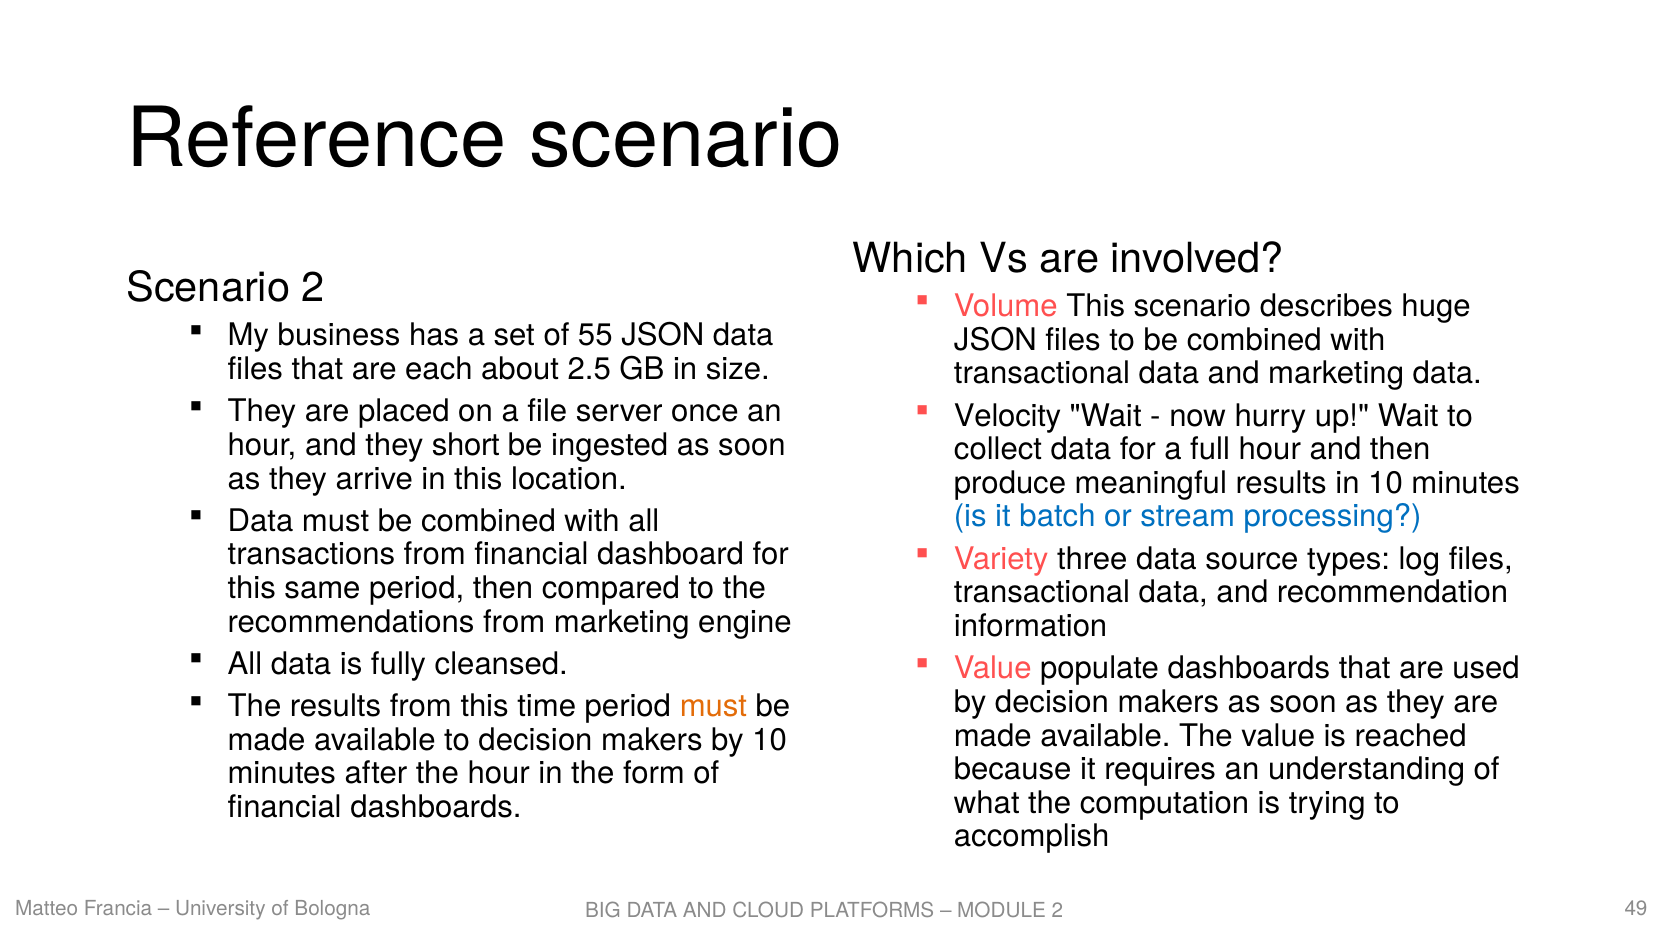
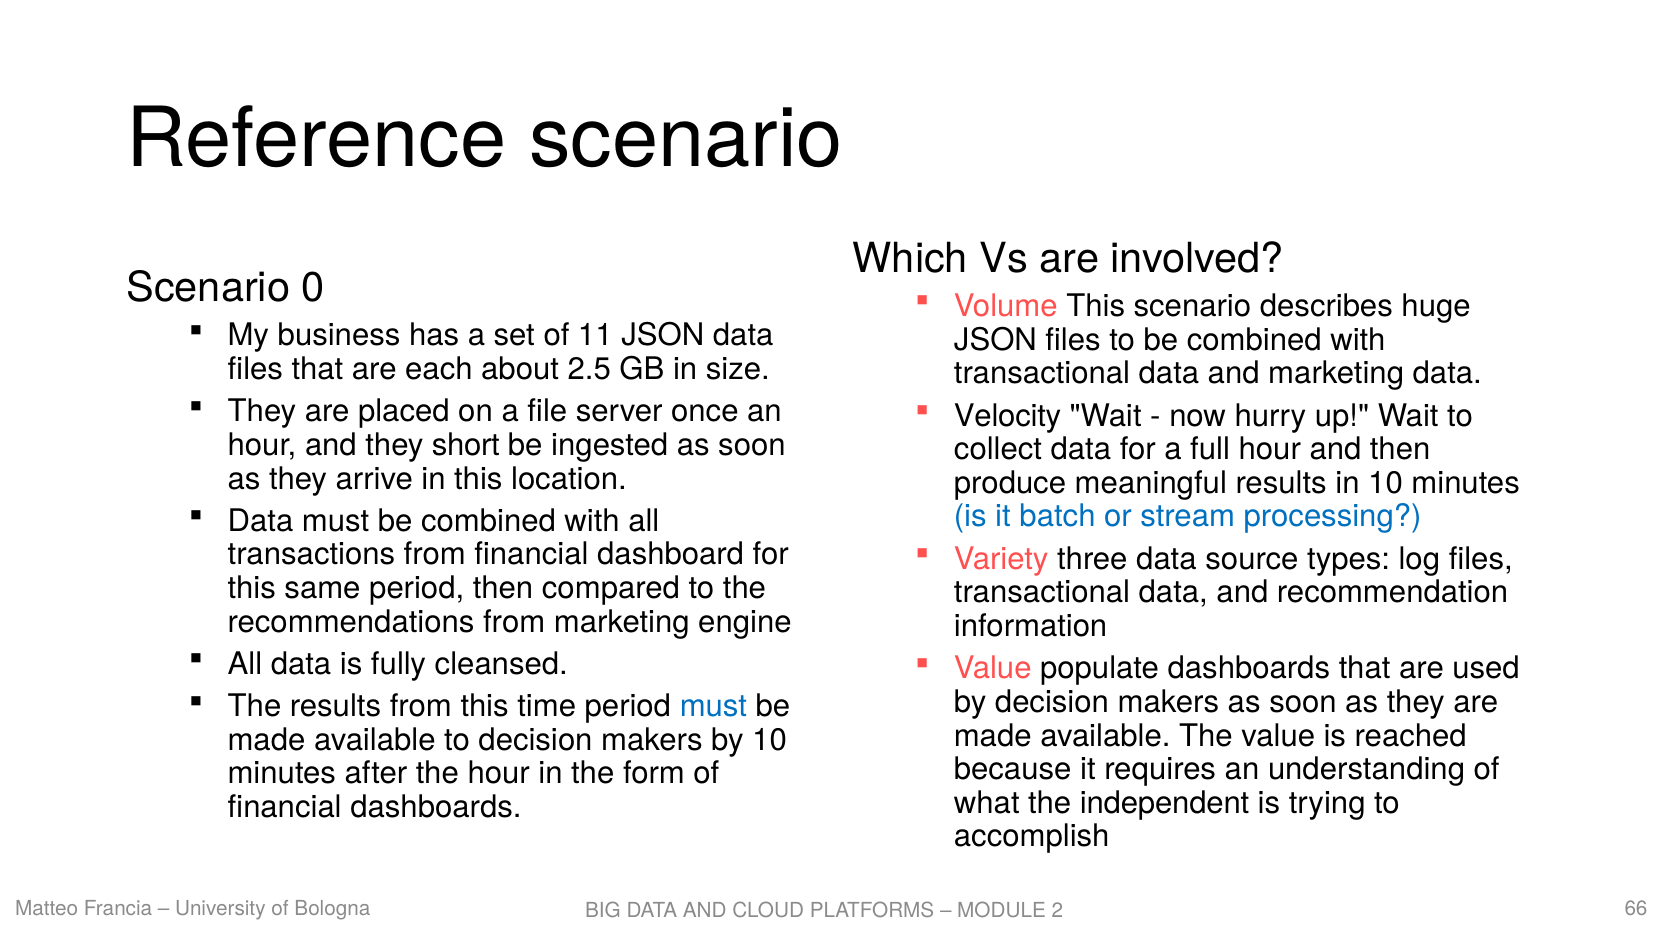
Scenario 2: 2 -> 0 (313, 288)
55: 55 -> 11 (595, 335)
must colour: orange -> blue (713, 706)
computation: computation -> independent (1165, 803)
49: 49 -> 66 (1636, 908)
